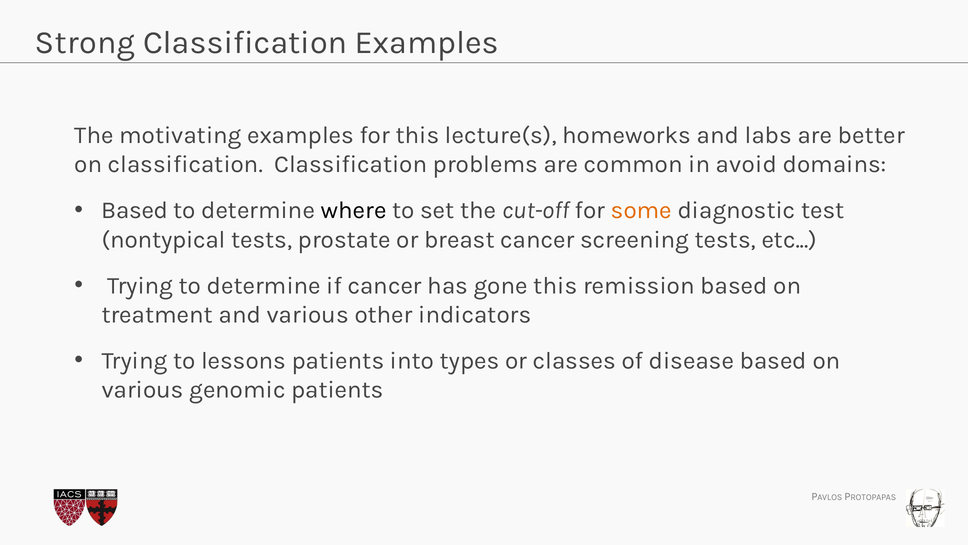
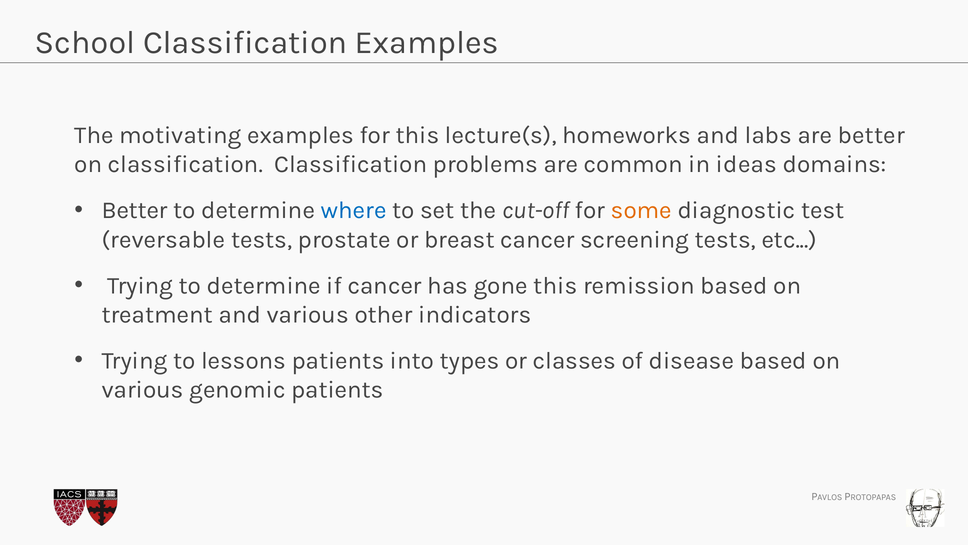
Strong: Strong -> School (85, 42)
avoid: avoid -> ideas (746, 164)
Based: Based -> Better (135, 210)
where colour: black -> blue (354, 210)
nontypical: nontypical -> reversable (163, 239)
